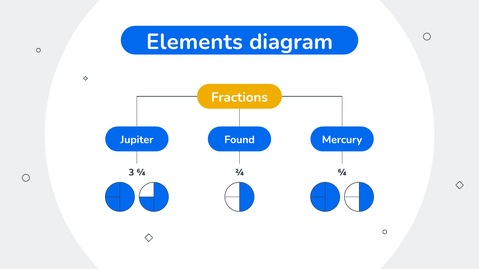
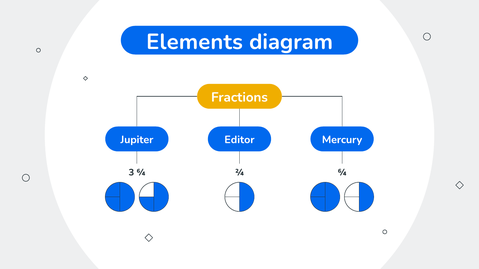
Found: Found -> Editor (239, 140)
